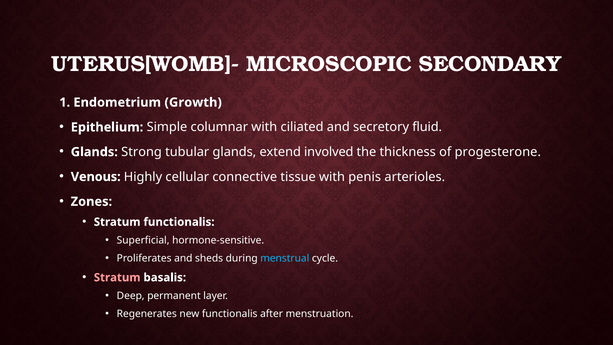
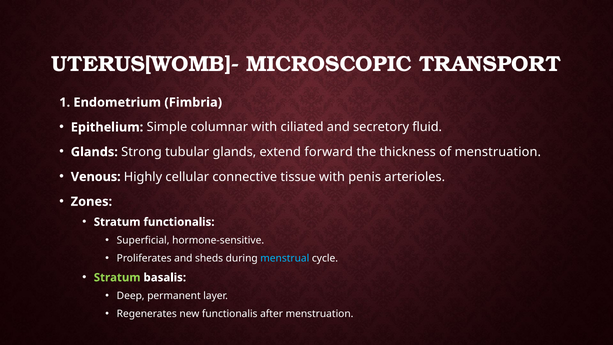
SECONDARY: SECONDARY -> TRANSPORT (490, 64)
Growth: Growth -> Fimbria (193, 102)
involved: involved -> forward (329, 152)
of progesterone: progesterone -> menstruation (498, 152)
Stratum colour: pink -> light green (117, 277)
